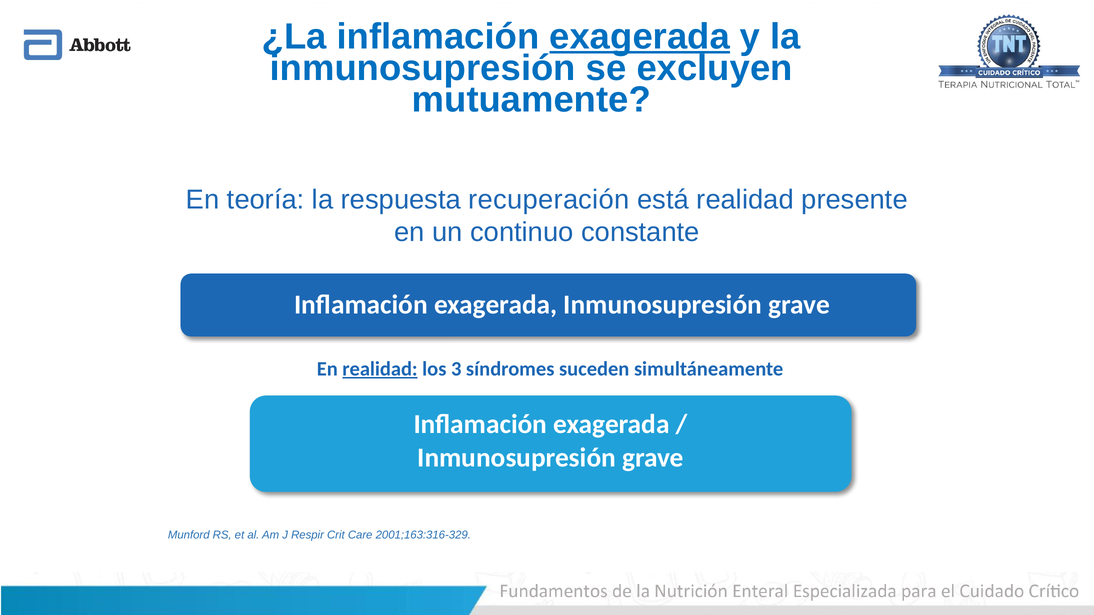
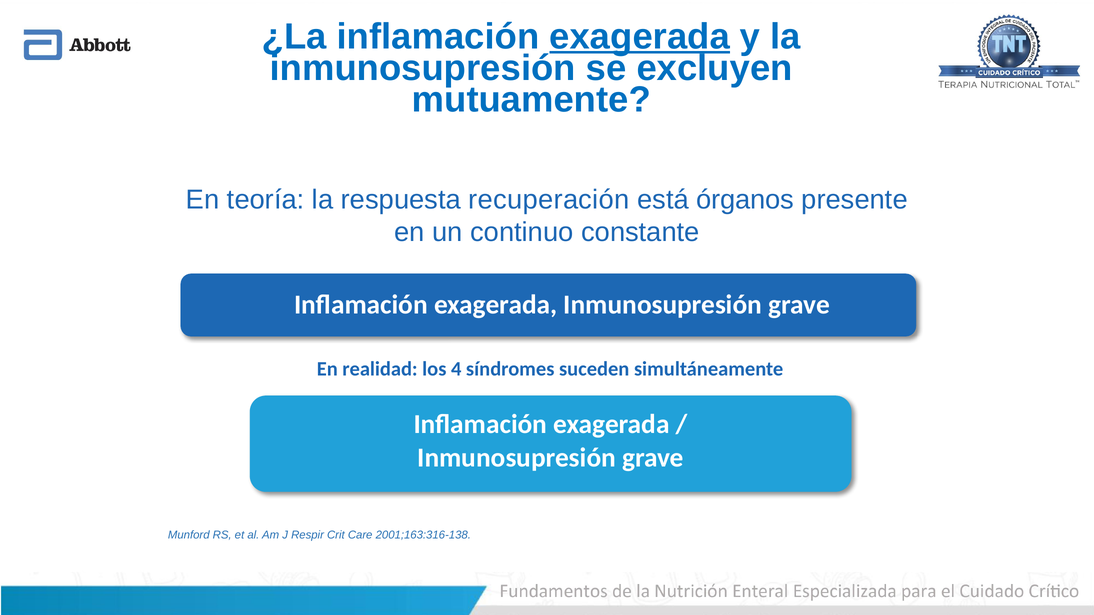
está realidad: realidad -> órganos (745, 200)
realidad underline: present -> none (380, 369)
3: 3 -> 4 (456, 369)
2001;163:316-329: 2001;163:316-329 -> 2001;163:316-138 (423, 535)
